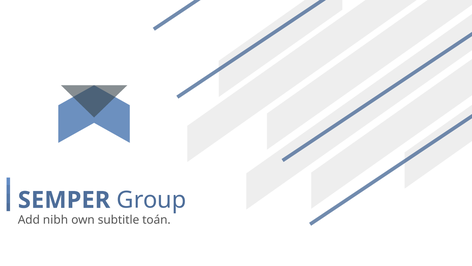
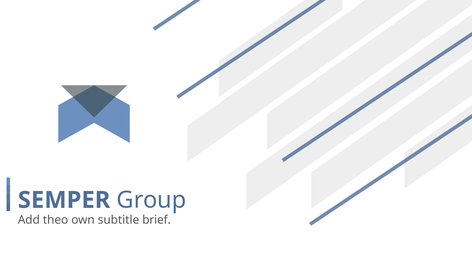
nibh: nibh -> theo (56, 220)
toán: toán -> brief (157, 220)
